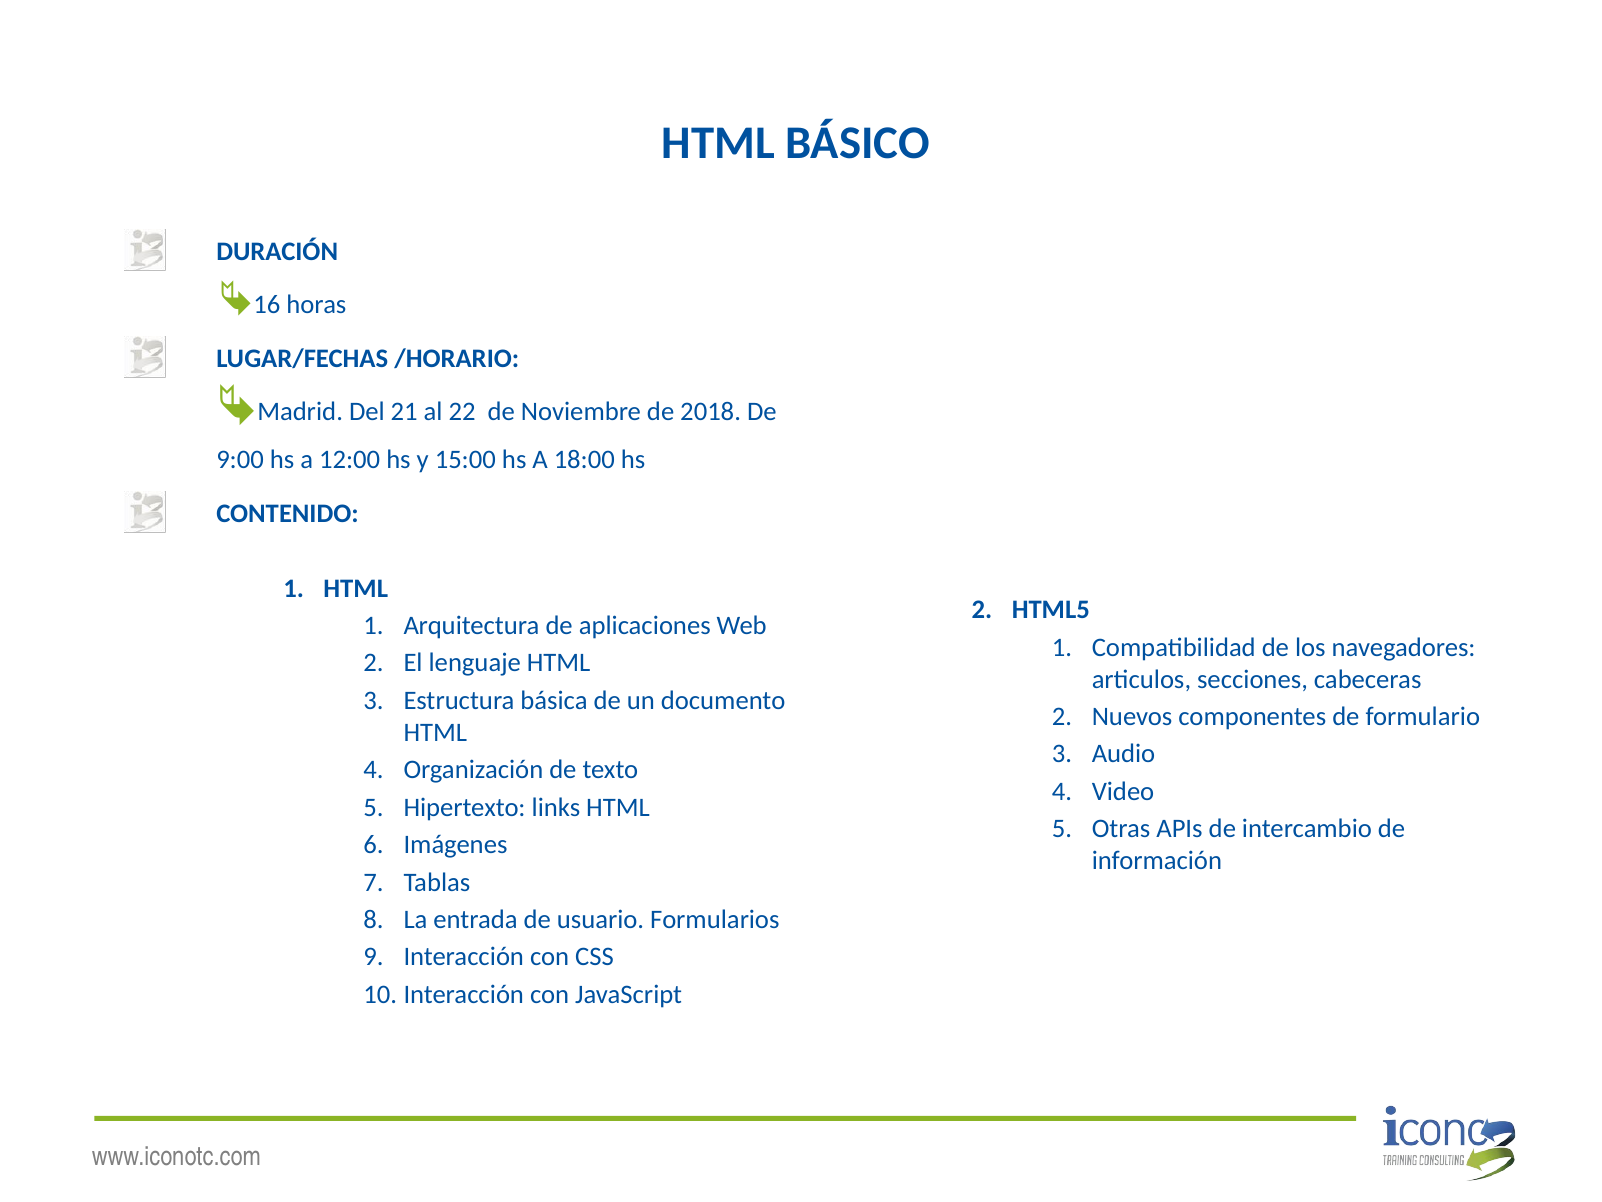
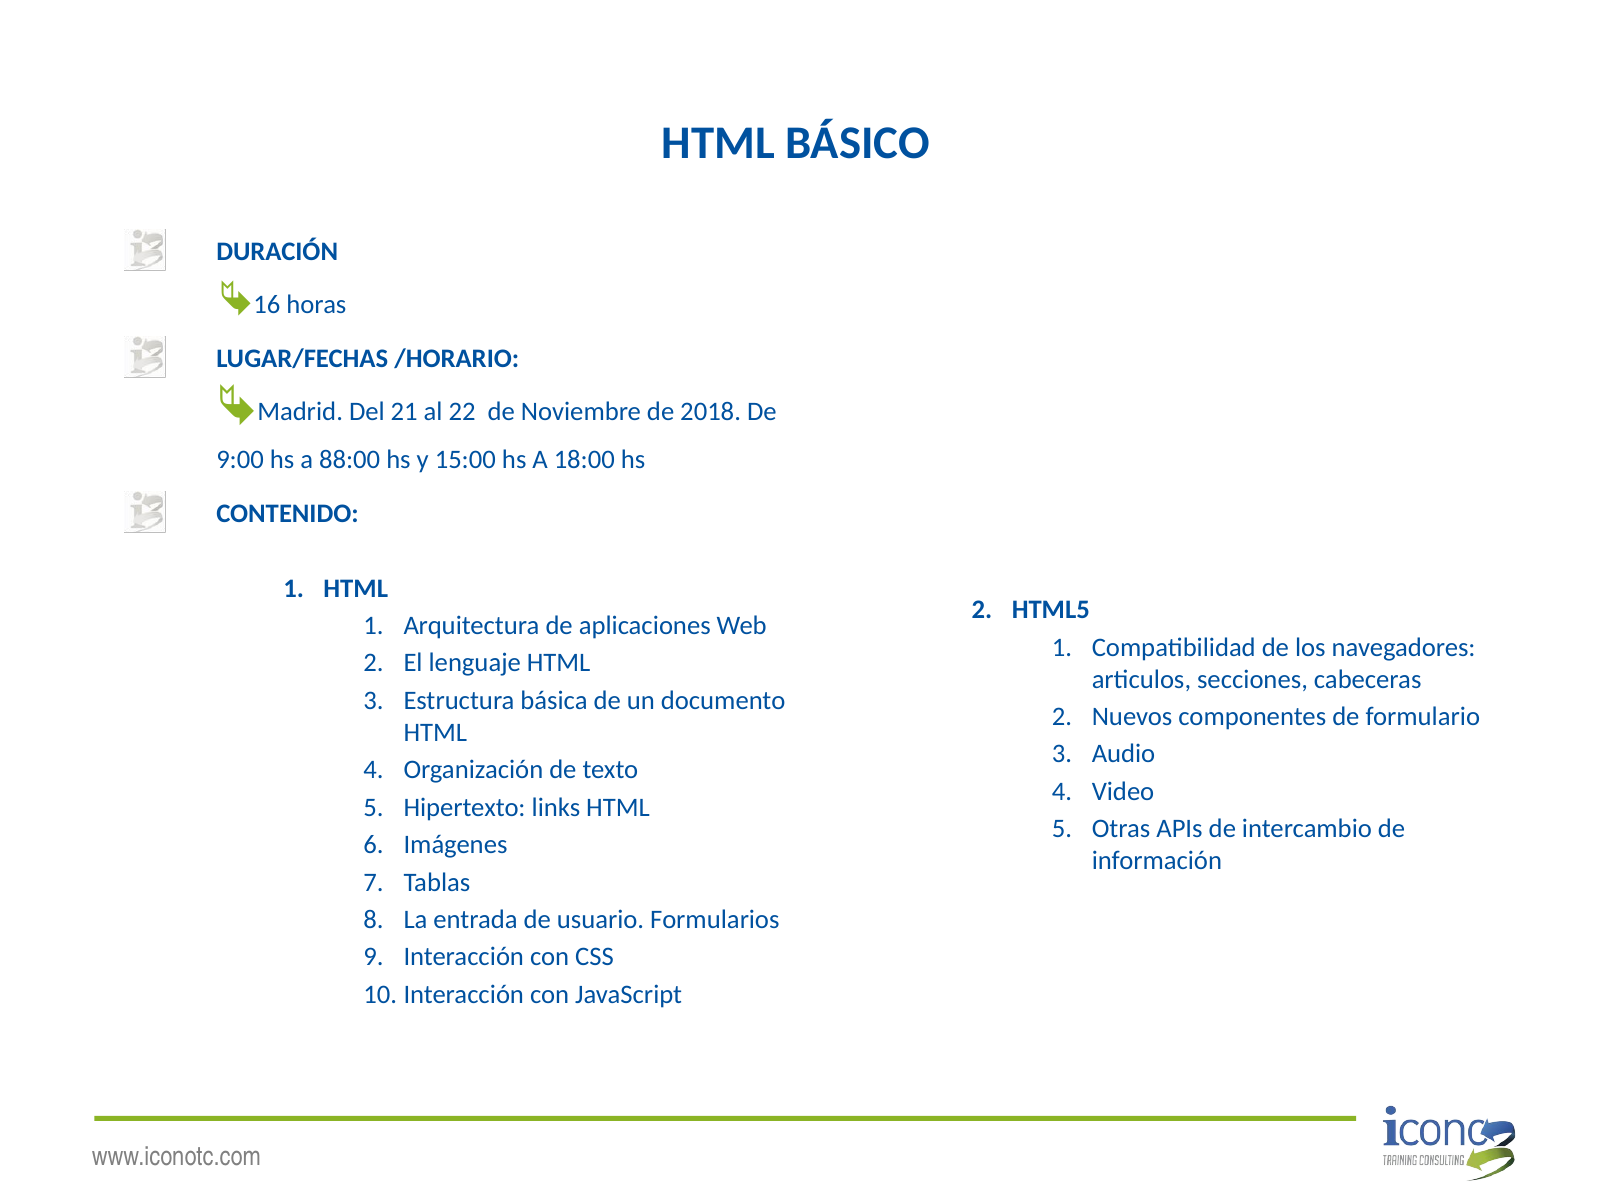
12:00: 12:00 -> 88:00 (350, 460)
